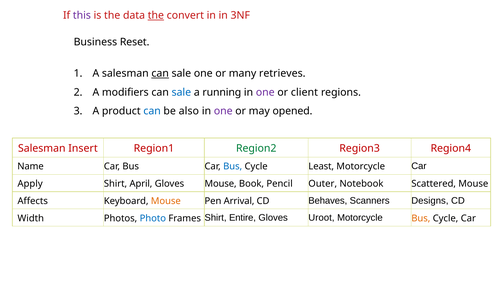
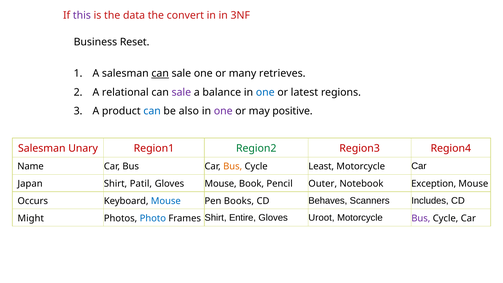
the underline: present -> none (156, 15)
modifiers: modifiers -> relational (125, 92)
sale colour: blue -> purple (181, 92)
running: running -> balance (222, 92)
one colour: purple -> blue (265, 92)
client: client -> latest (304, 92)
opened: opened -> positive (293, 111)
Insert: Insert -> Unary (83, 148)
Bus colour: blue -> orange (233, 166)
Apply: Apply -> Japan (30, 184)
April: April -> Patil (141, 184)
Scattered: Scattered -> Exception (434, 184)
Affects: Affects -> Occurs (33, 201)
Mouse colour: orange -> blue (166, 201)
Arrival: Arrival -> Books (239, 201)
Designs: Designs -> Includes (430, 201)
Width: Width -> Might (31, 218)
Bus colour: orange -> purple (421, 218)
